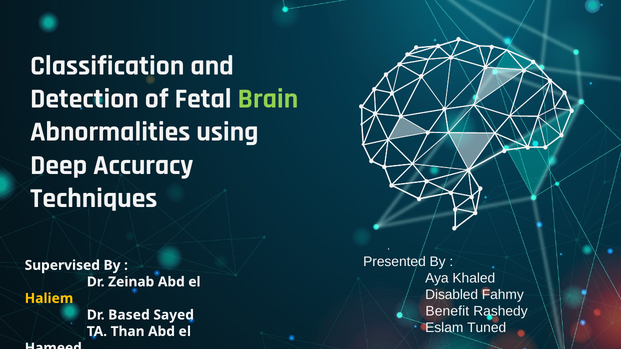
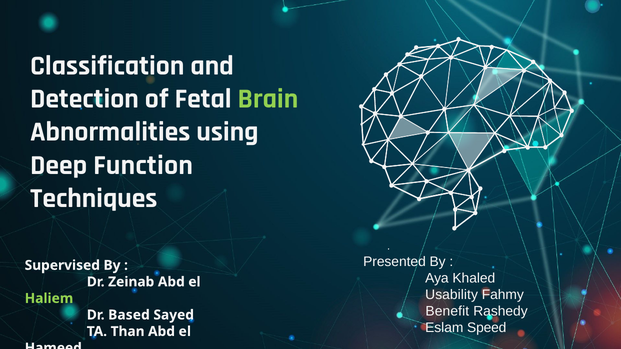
Accuracy: Accuracy -> Function (143, 165)
Disabled: Disabled -> Usability (452, 295)
Haliem colour: yellow -> light green (49, 299)
Tuned: Tuned -> Speed (487, 328)
